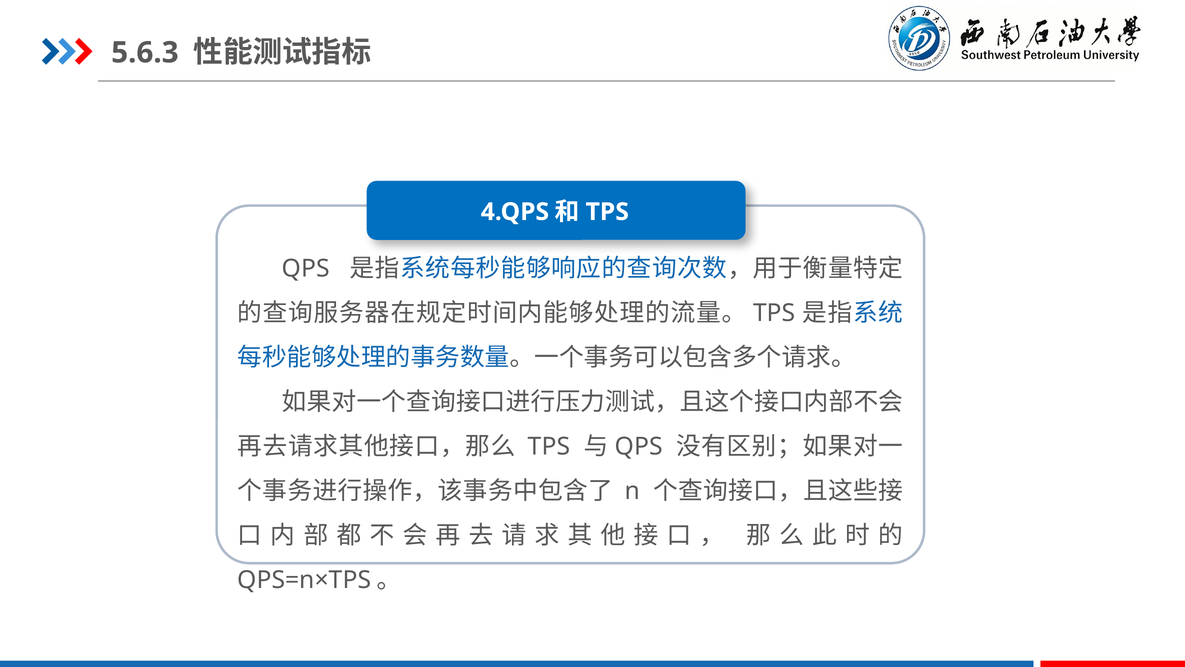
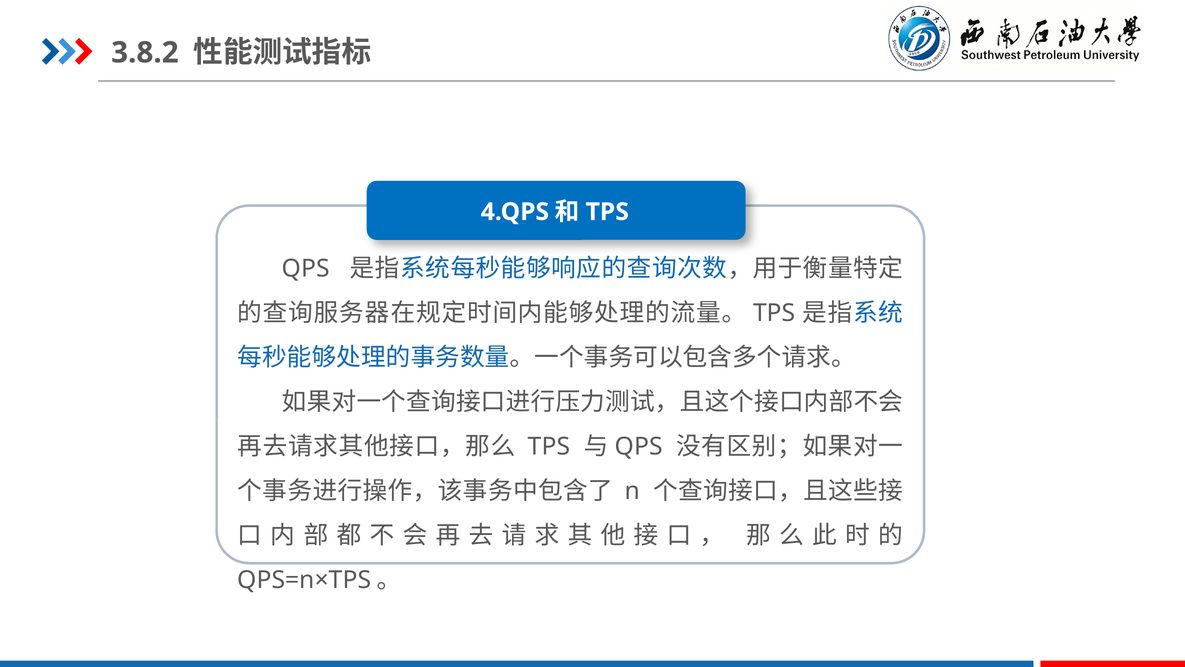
5.6.3: 5.6.3 -> 3.8.2 (145, 53)
